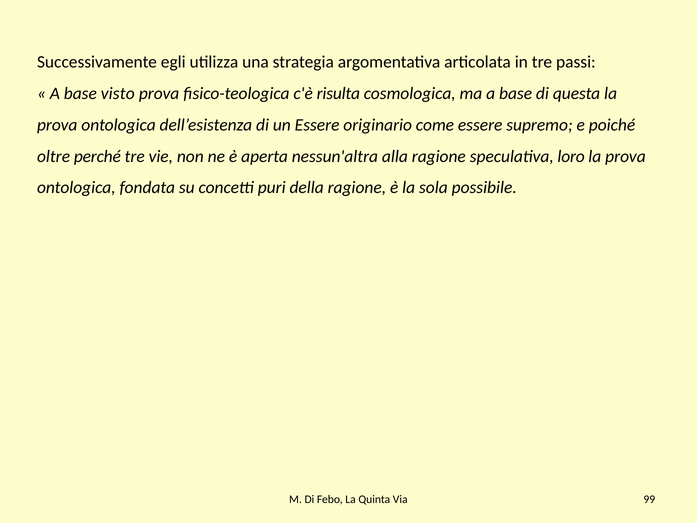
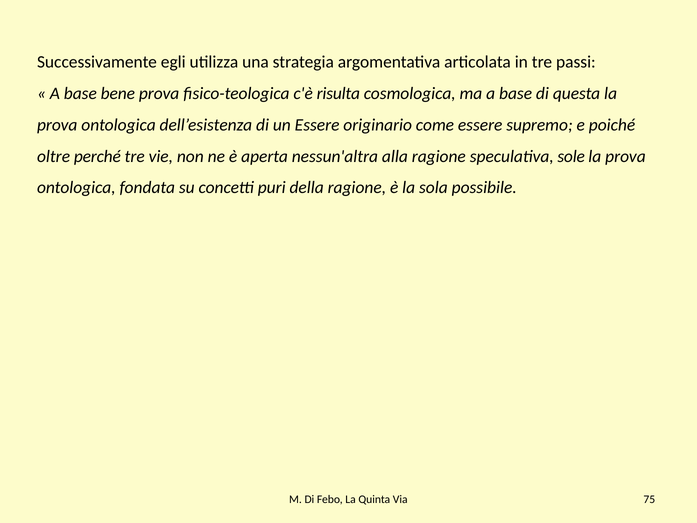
visto: visto -> bene (118, 94)
loro: loro -> sole (571, 156)
99: 99 -> 75 (649, 499)
